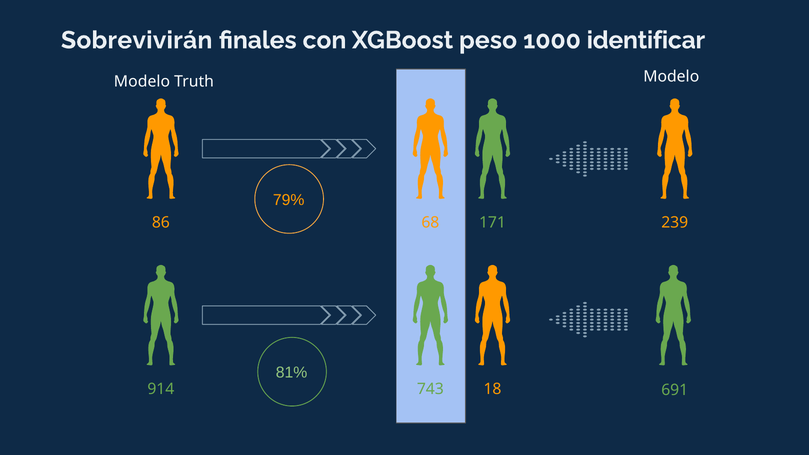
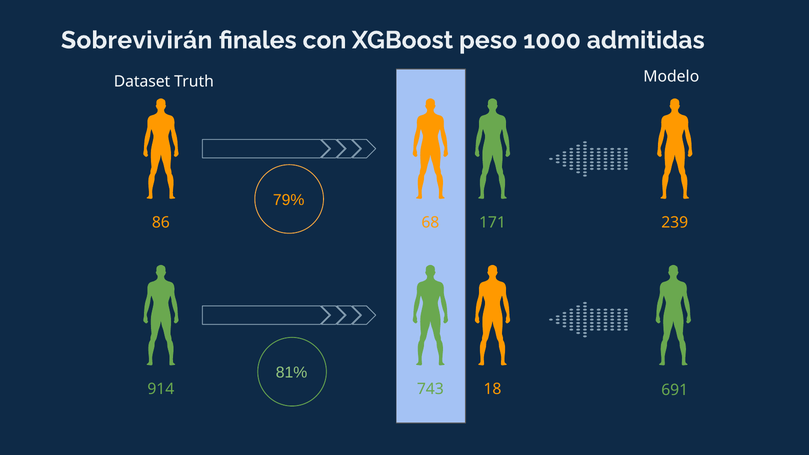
identificar: identificar -> admitidas (646, 40)
Modelo: Modelo -> Dataset (142, 82)
